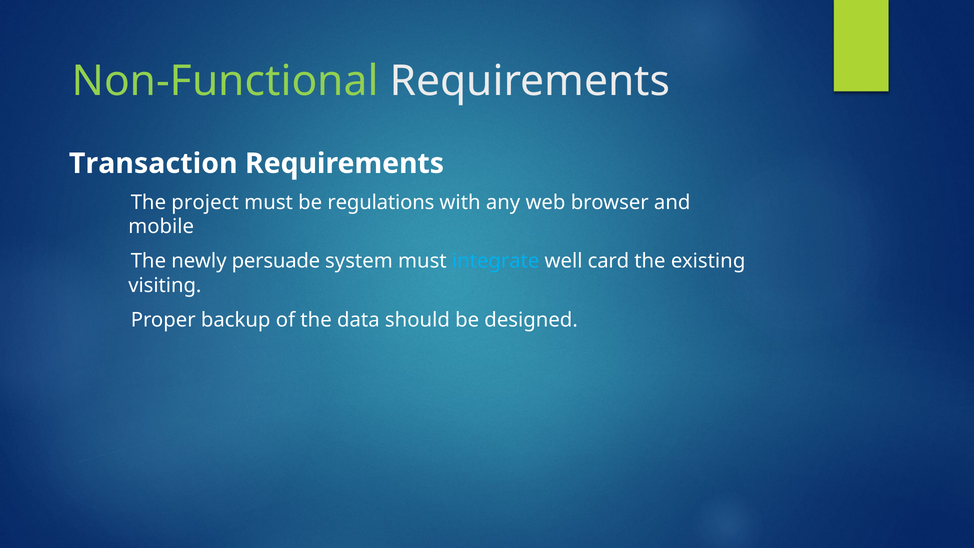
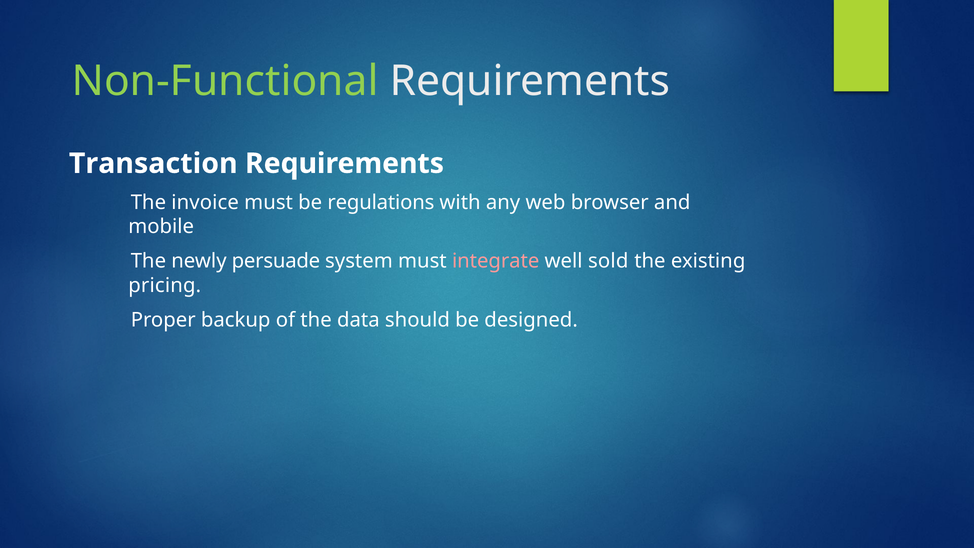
project: project -> invoice (205, 202)
integrate colour: light blue -> pink (496, 261)
card: card -> sold (608, 261)
visiting: visiting -> pricing (165, 286)
